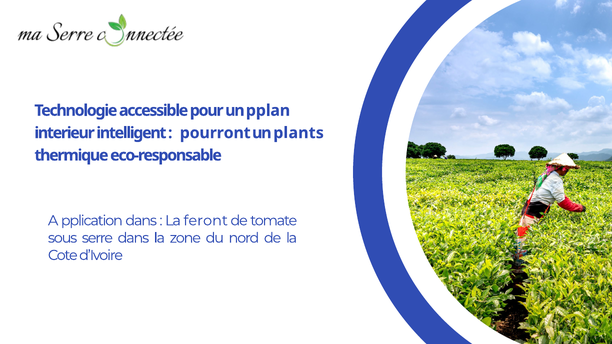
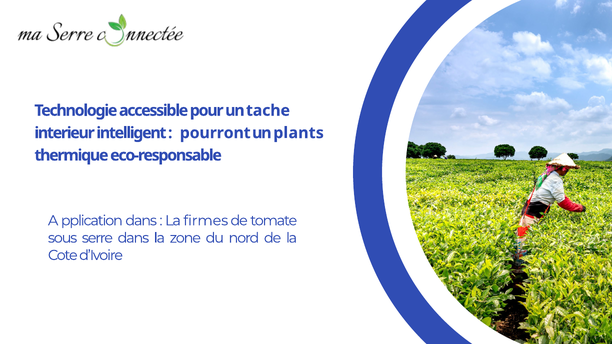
pplan: pplan -> tache (268, 111)
feront: feront -> firmes (206, 221)
